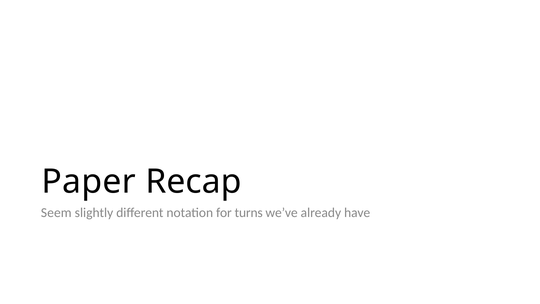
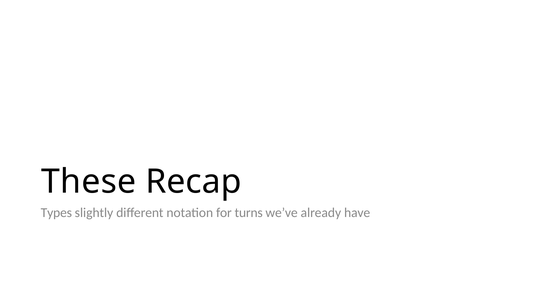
Paper: Paper -> These (89, 182)
Seem: Seem -> Types (56, 213)
